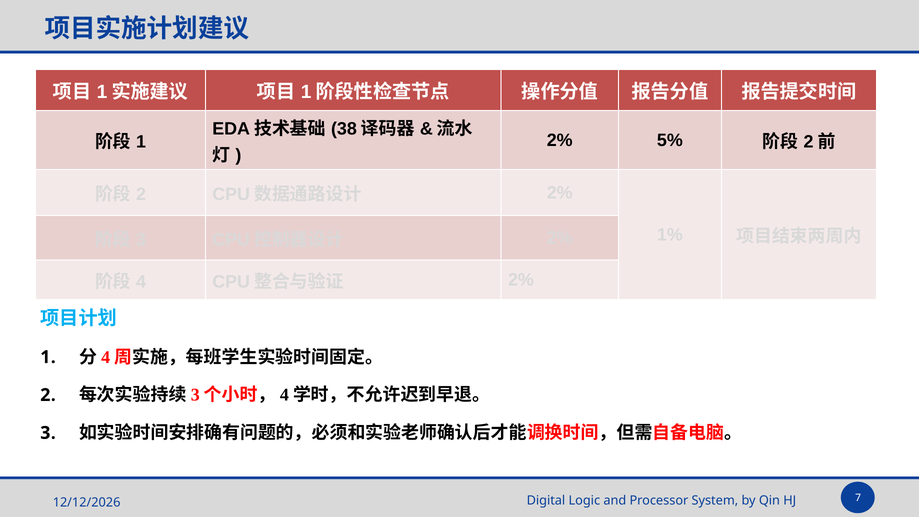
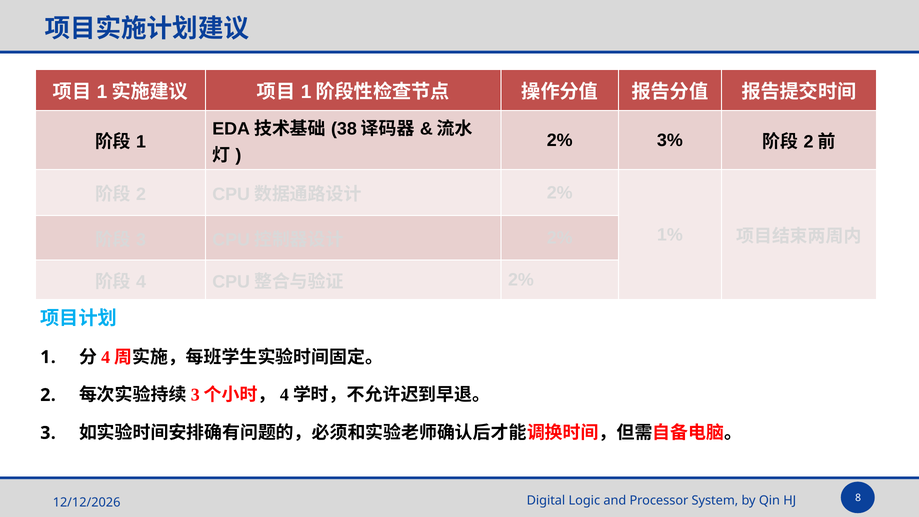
5%: 5% -> 3% (670, 140)
7: 7 -> 8 (858, 498)
